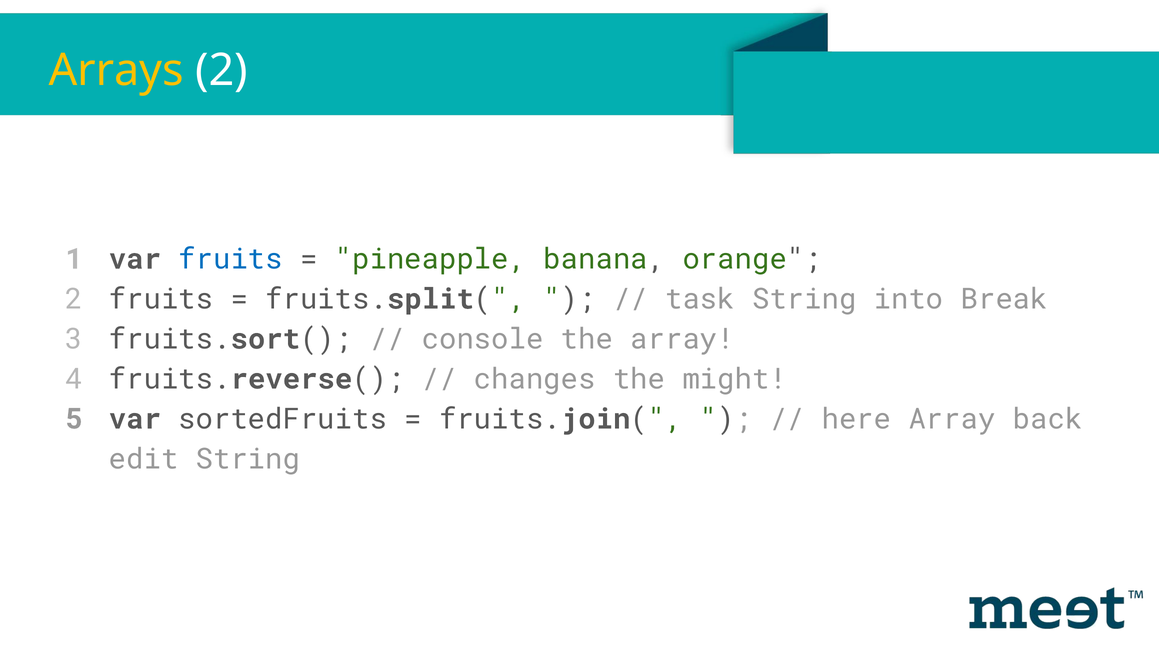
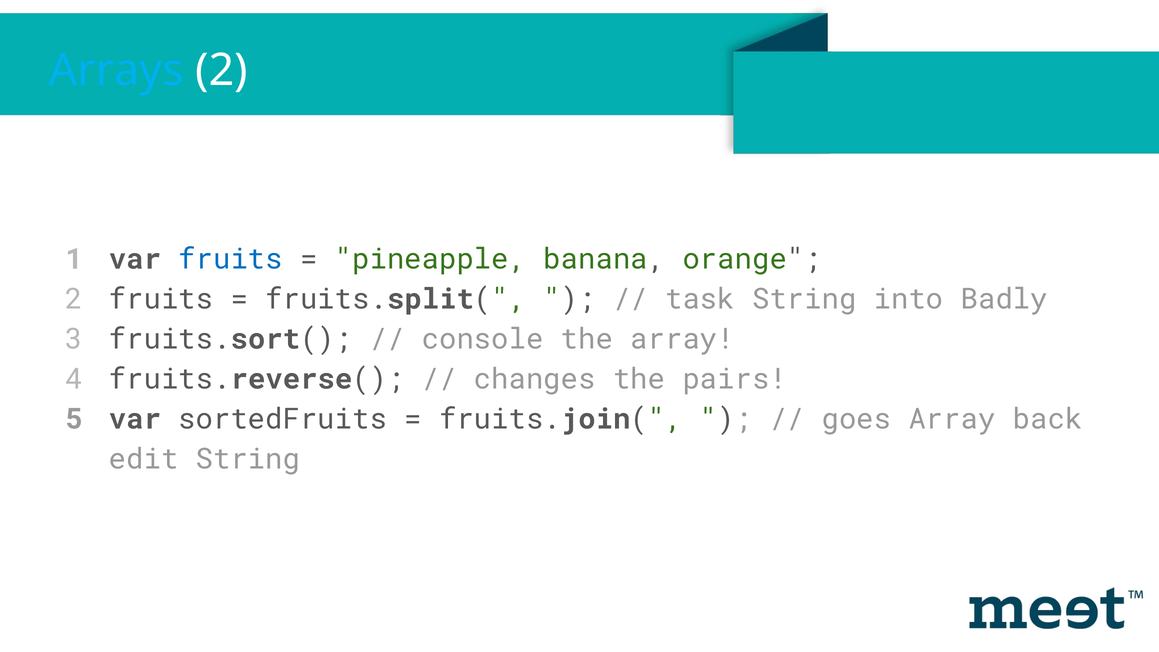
Arrays colour: yellow -> light blue (116, 70)
Break: Break -> Badly (1004, 299)
might: might -> pairs (735, 379)
here: here -> goes (856, 419)
